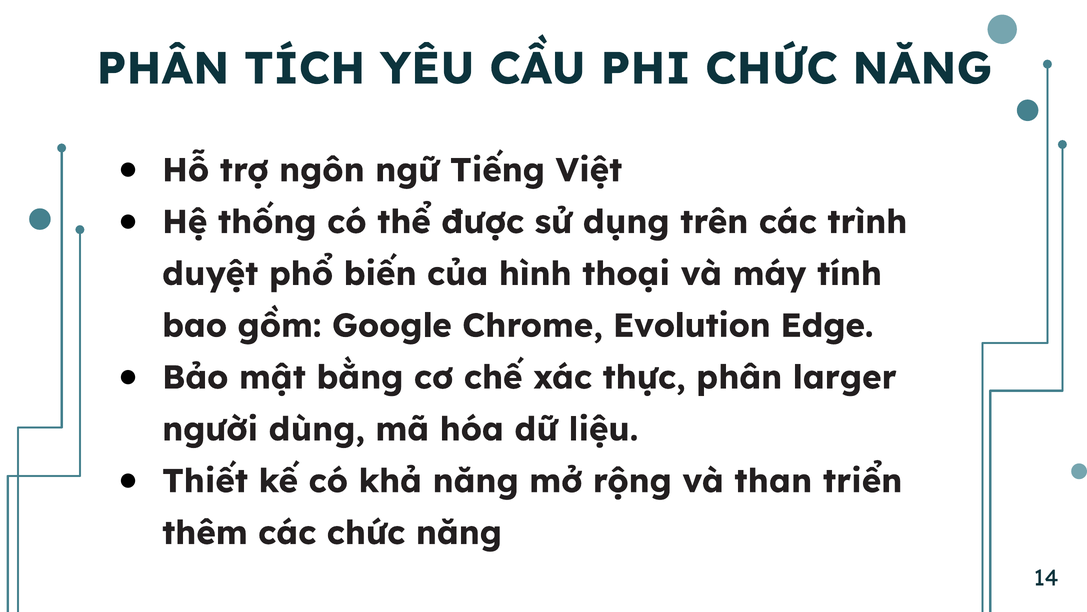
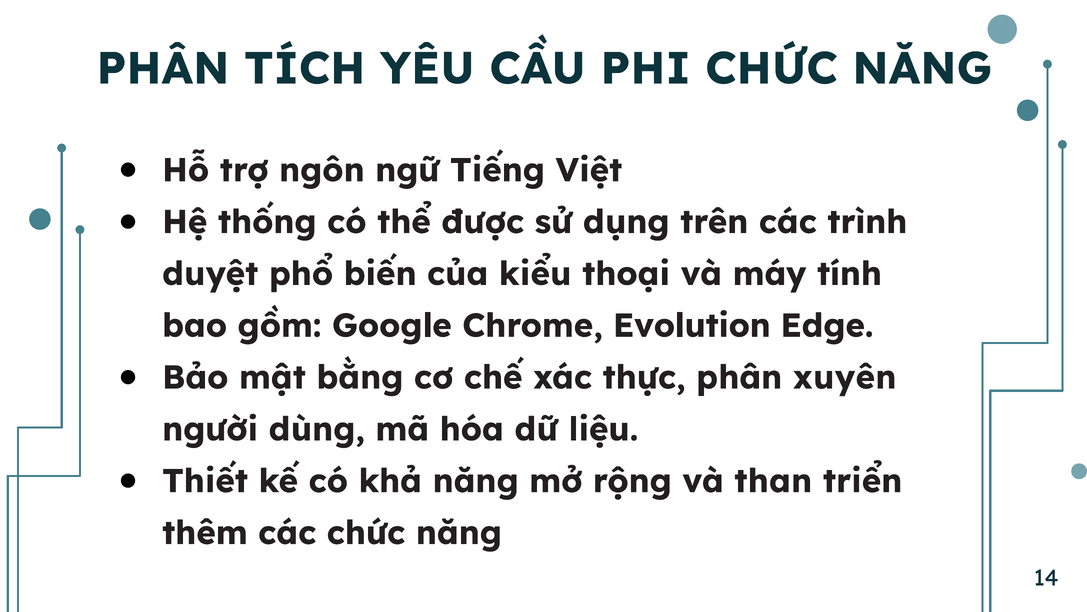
hình: hình -> kiểu (535, 274)
larger: larger -> xuyên (845, 377)
